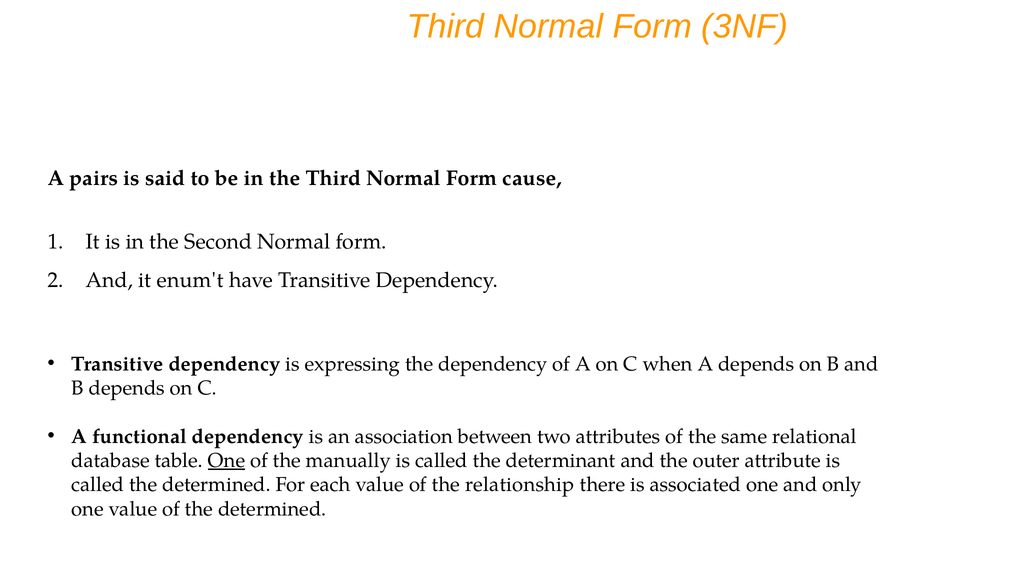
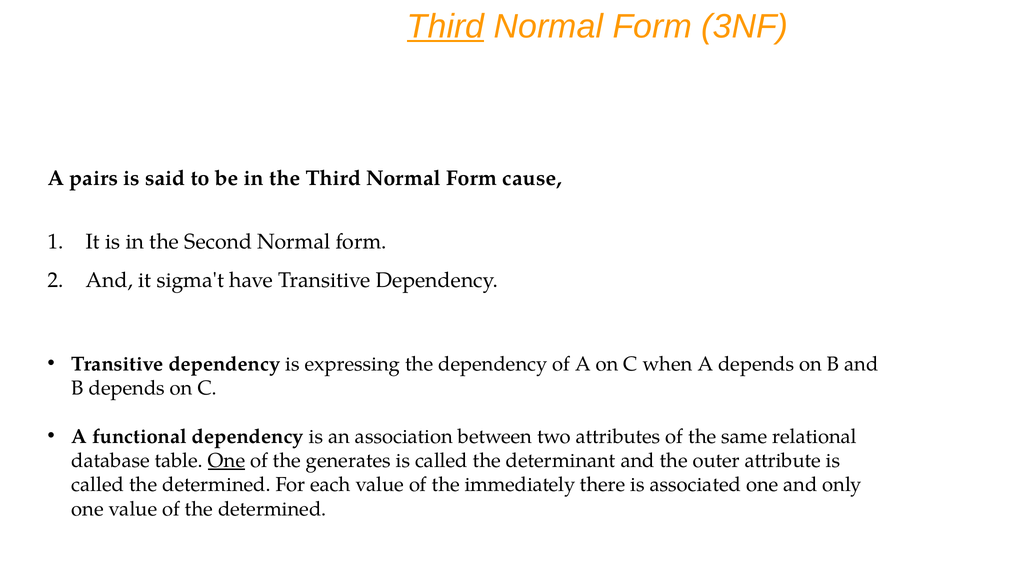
Third underline: none -> present (446, 27)
enum't: enum't -> sigma't (190, 280)
manually: manually -> generates (348, 461)
relationship: relationship -> immediately (520, 485)
